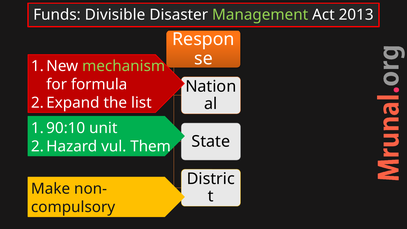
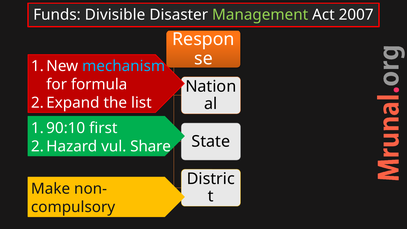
2013: 2013 -> 2007 (356, 15)
mechanism colour: light green -> light blue (124, 66)
unit: unit -> first (103, 128)
Them: Them -> Share (151, 146)
